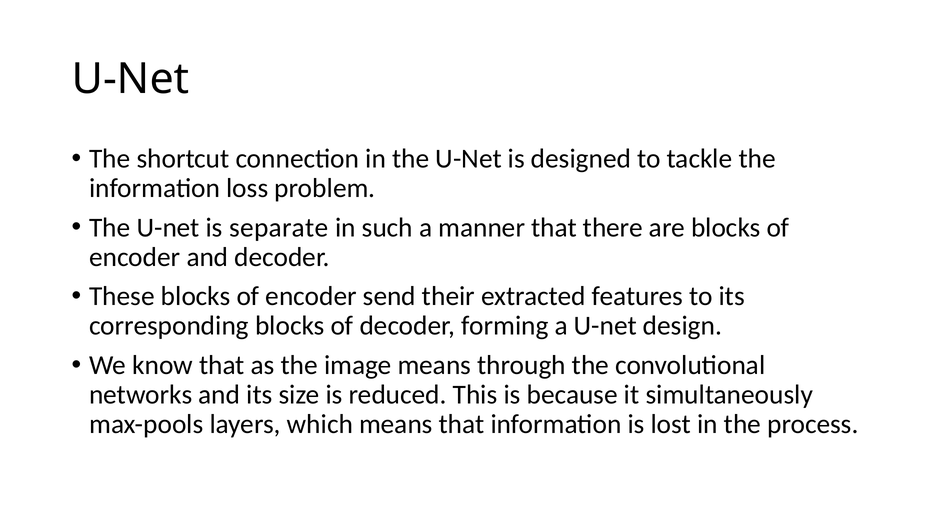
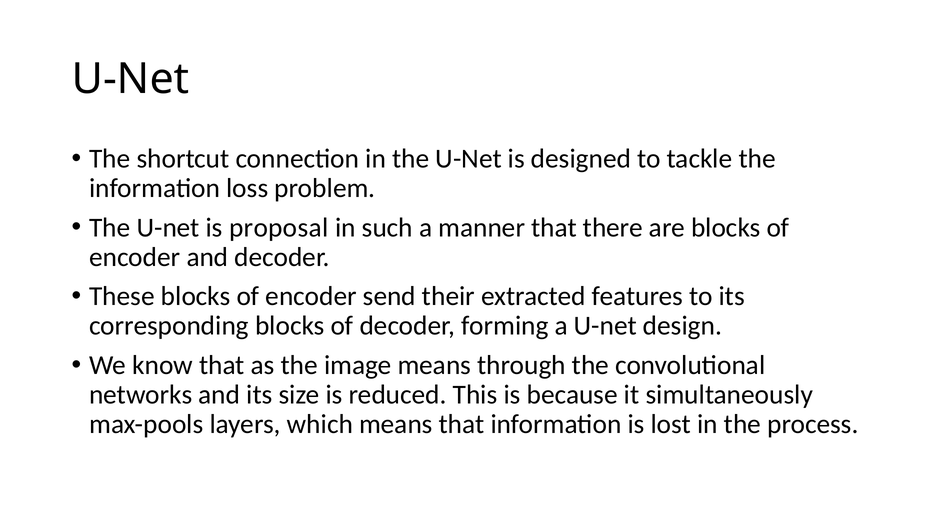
separate: separate -> proposal (279, 228)
